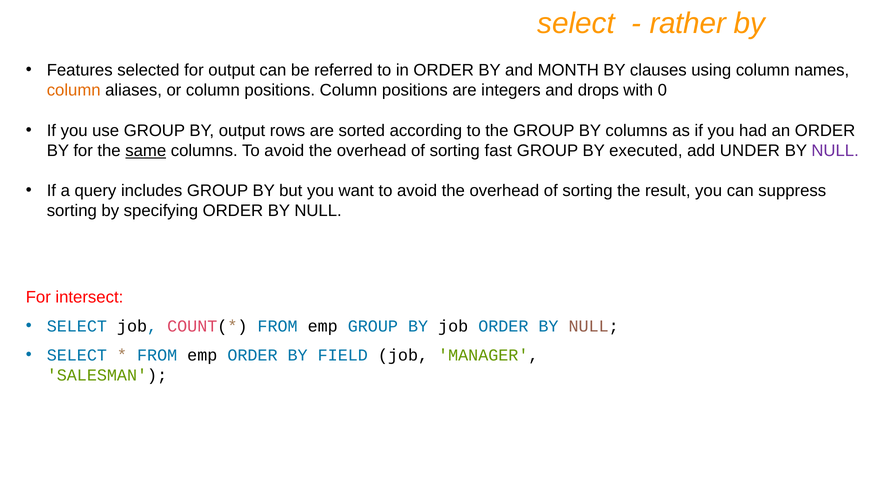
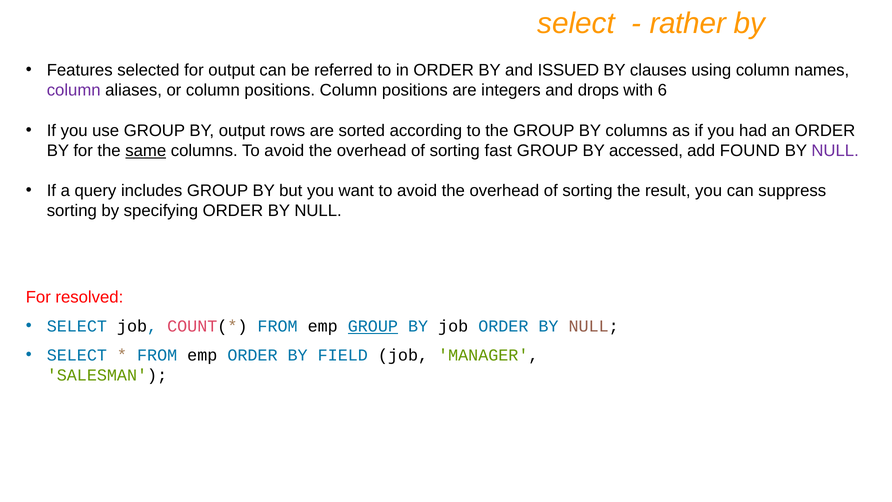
MONTH: MONTH -> ISSUED (568, 70)
column colour: orange -> purple (74, 90)
0: 0 -> 6 (662, 90)
executed: executed -> accessed (646, 151)
UNDER: UNDER -> FOUND (750, 151)
intersect: intersect -> resolved (89, 297)
GROUP underline: none -> present (373, 326)
